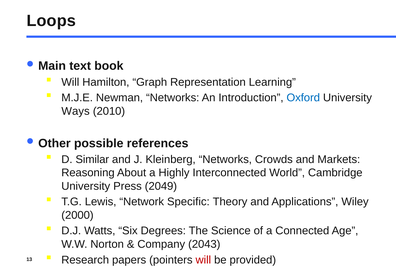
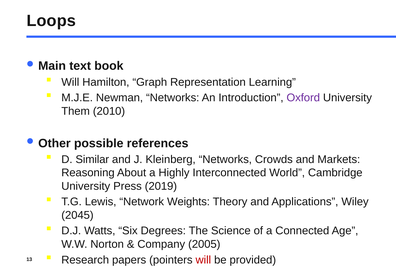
Oxford colour: blue -> purple (303, 98)
Ways: Ways -> Them (76, 111)
2049: 2049 -> 2019 (161, 186)
Specific: Specific -> Weights (188, 202)
2000: 2000 -> 2045 (77, 215)
2043: 2043 -> 2005 (204, 244)
